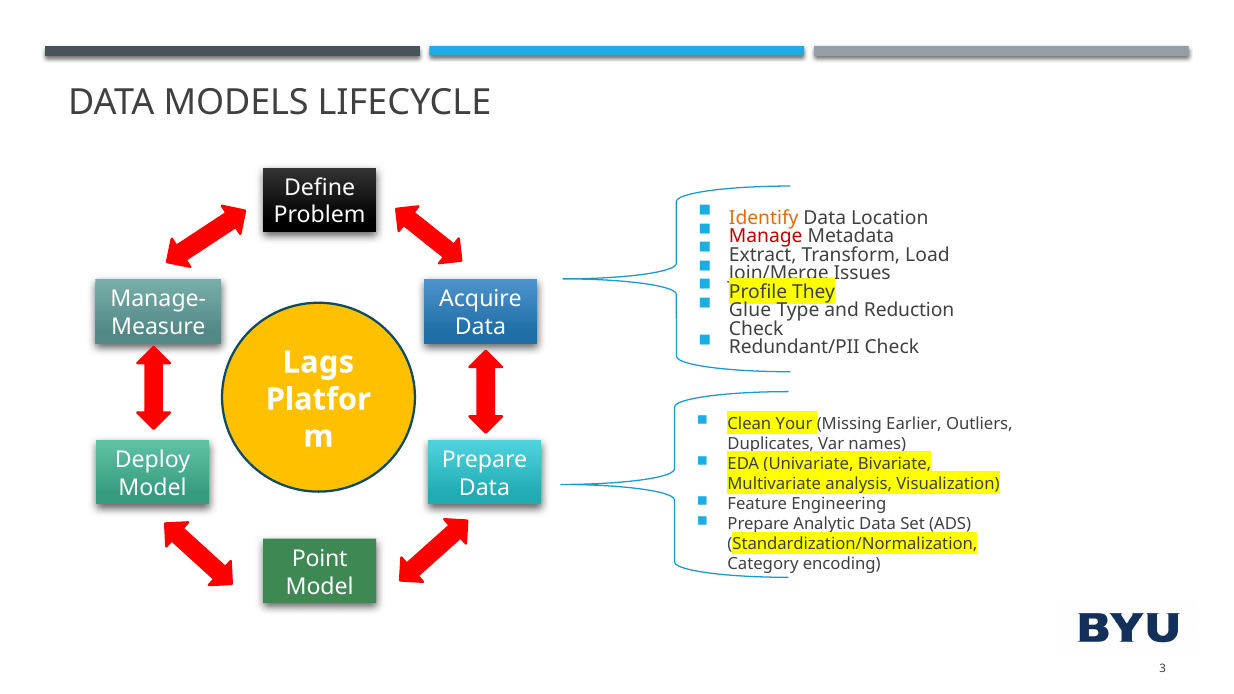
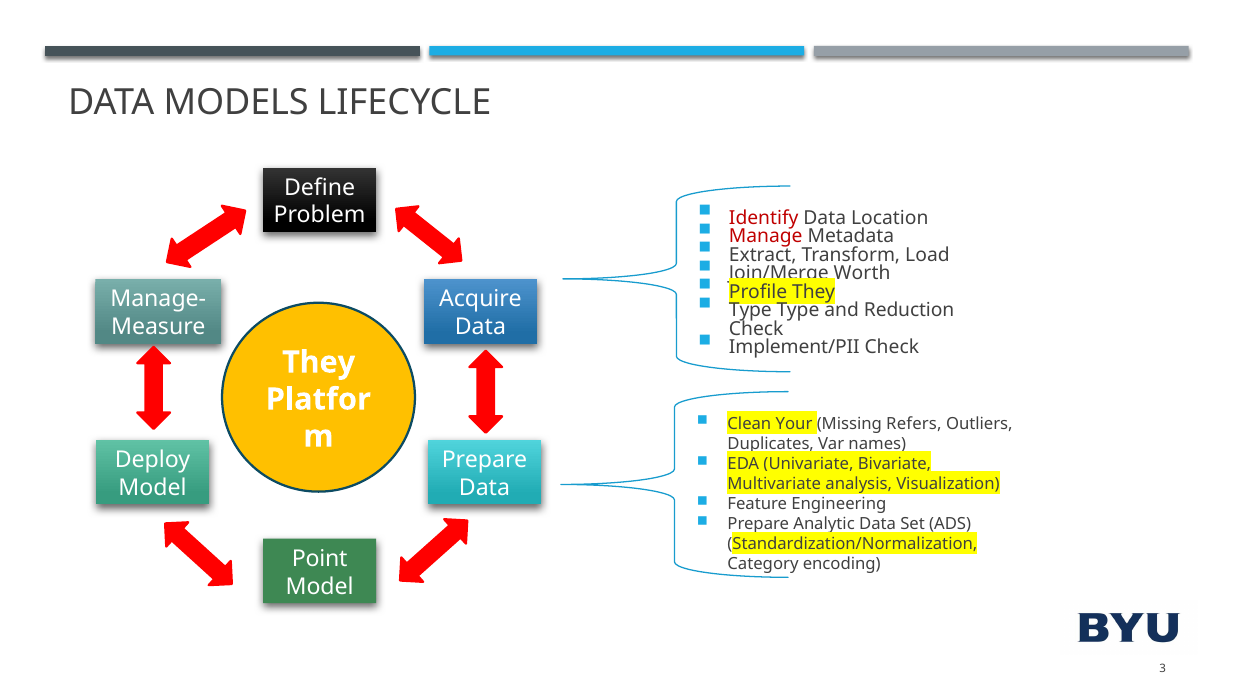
Identify colour: orange -> red (764, 218)
Issues: Issues -> Worth (862, 273)
Glue: Glue -> Type (750, 310)
Redundant/PII: Redundant/PII -> Implement/PII (794, 347)
Lags: Lags -> They (319, 362)
Earlier: Earlier -> Refers (914, 424)
